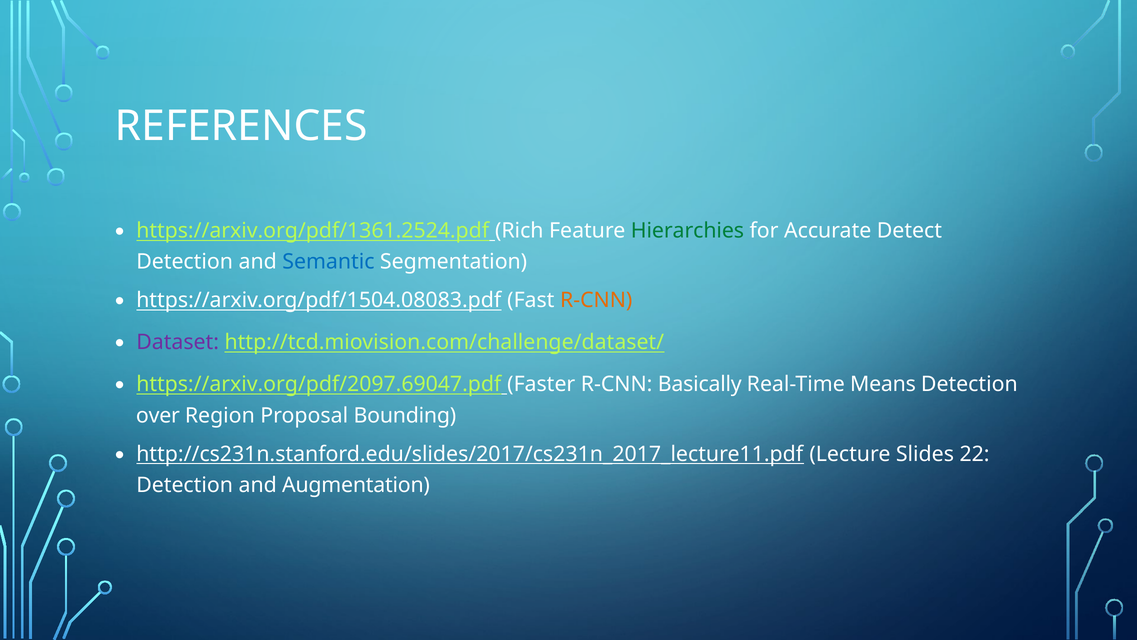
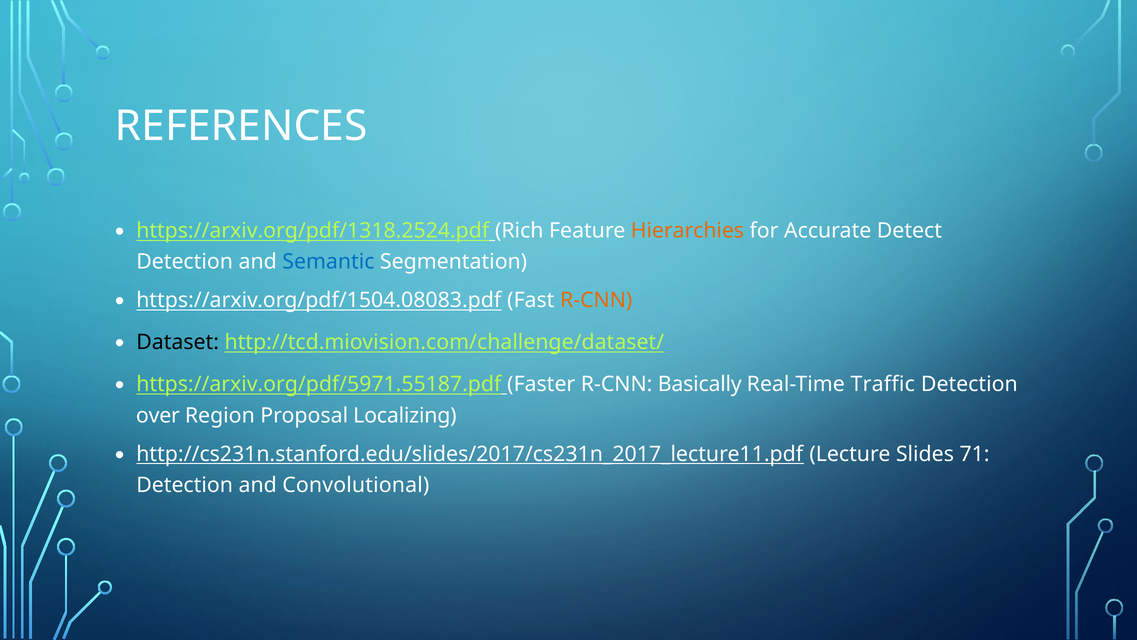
https://arxiv.org/pdf/1361.2524.pdf: https://arxiv.org/pdf/1361.2524.pdf -> https://arxiv.org/pdf/1318.2524.pdf (313, 231)
Hierarchies colour: green -> orange (687, 231)
Dataset colour: purple -> black (178, 342)
https://arxiv.org/pdf/2097.69047.pdf: https://arxiv.org/pdf/2097.69047.pdf -> https://arxiv.org/pdf/5971.55187.pdf (319, 384)
Means: Means -> Traffic (883, 384)
Bounding: Bounding -> Localizing (405, 415)
22: 22 -> 71 (975, 454)
Augmentation: Augmentation -> Convolutional (356, 485)
